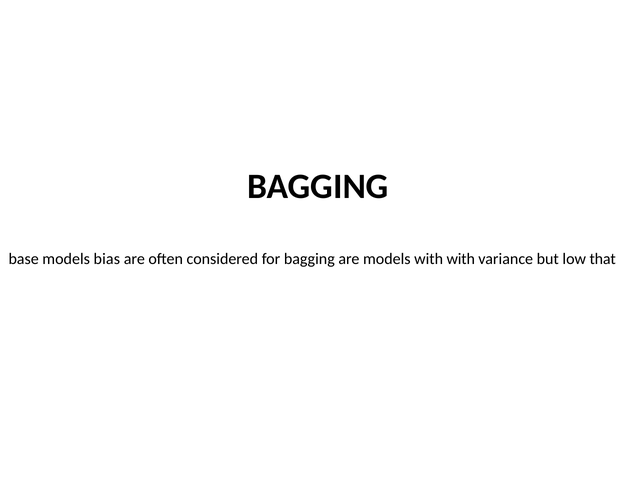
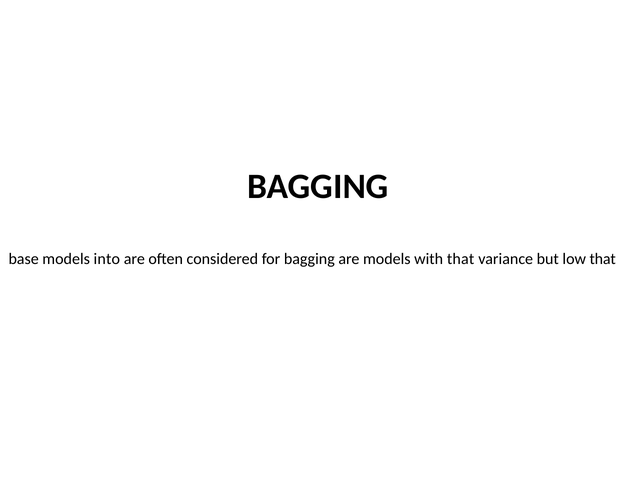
bias: bias -> into (107, 259)
with with: with -> that (461, 259)
